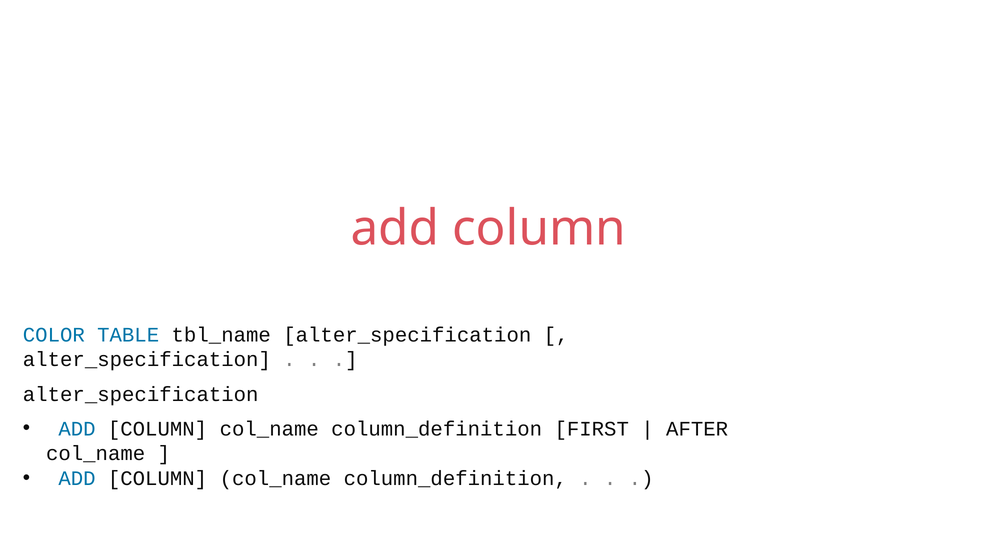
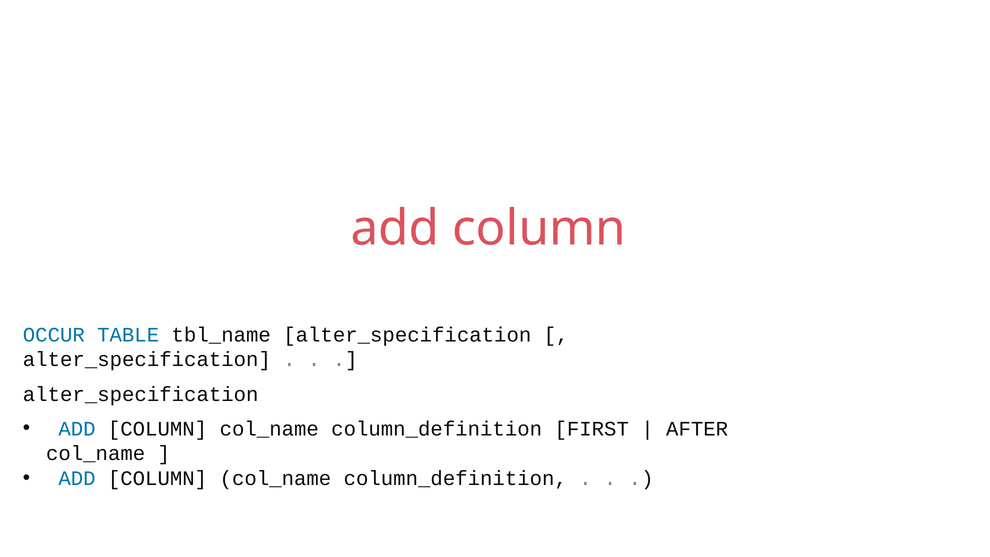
COLOR: COLOR -> OCCUR (54, 335)
